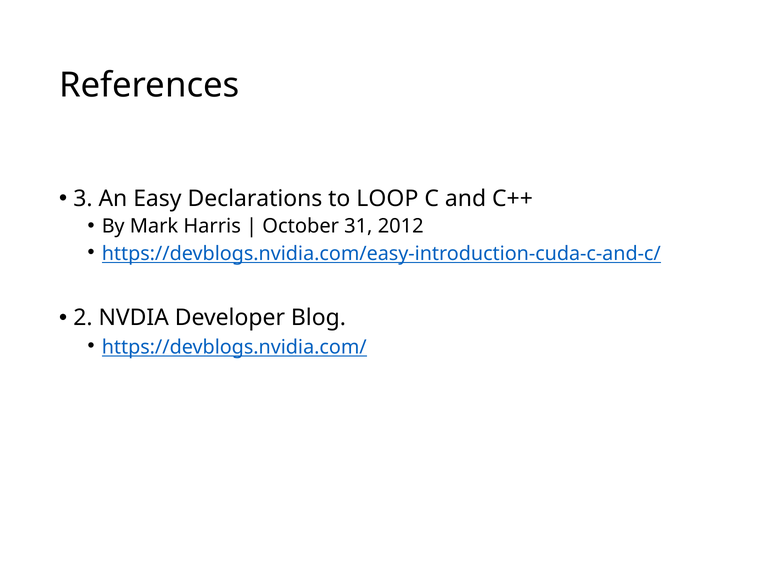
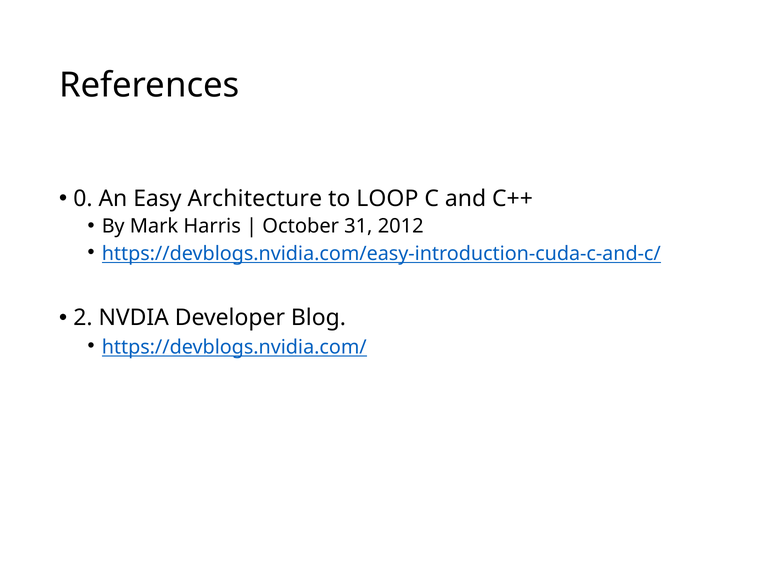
3: 3 -> 0 (83, 199)
Declarations: Declarations -> Architecture (255, 199)
